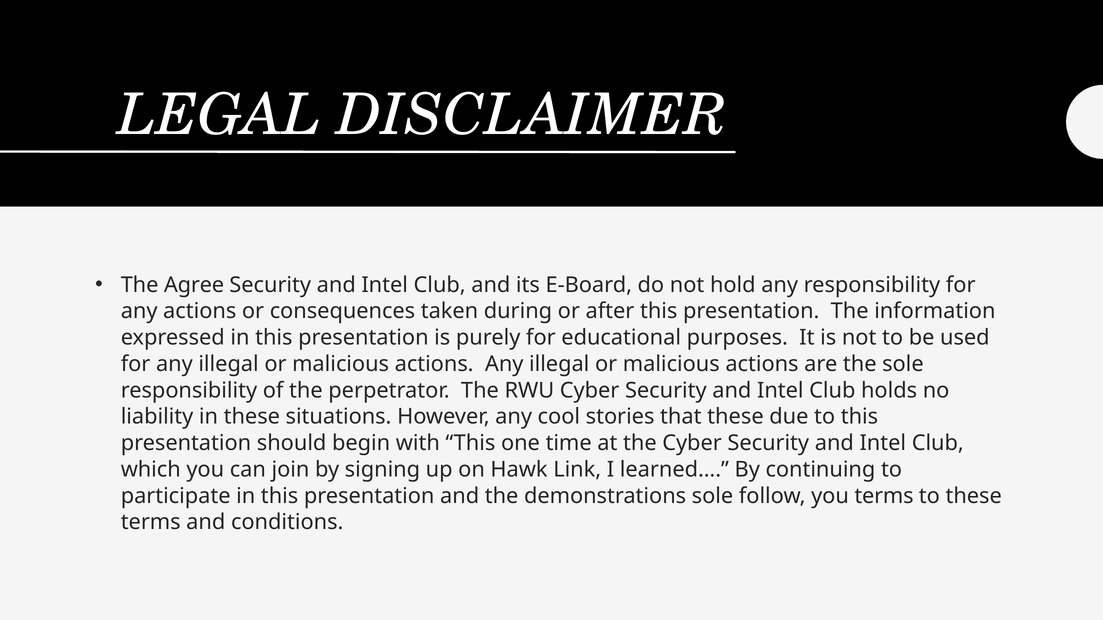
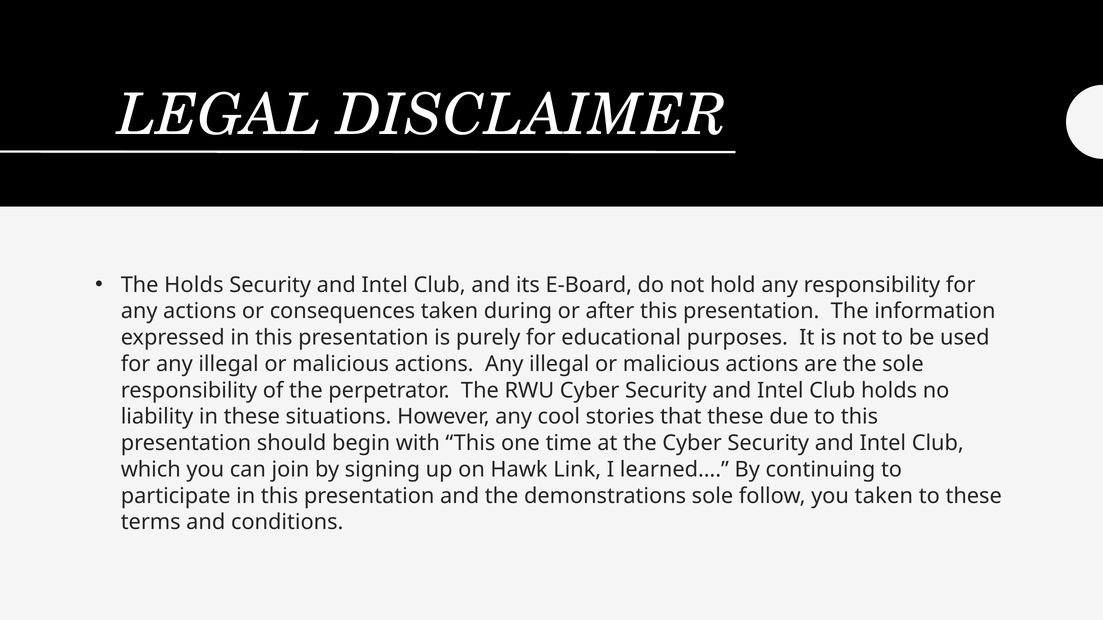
The Agree: Agree -> Holds (194, 285)
you terms: terms -> taken (884, 496)
